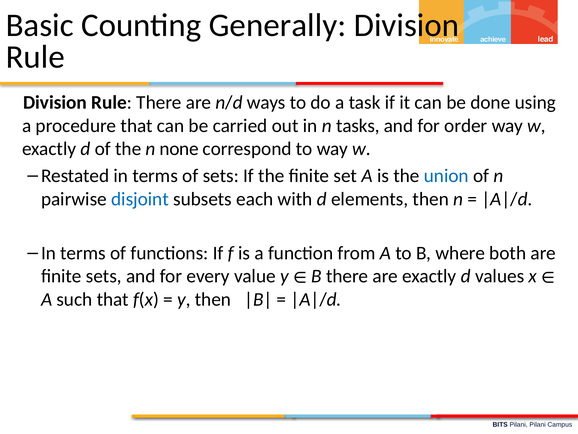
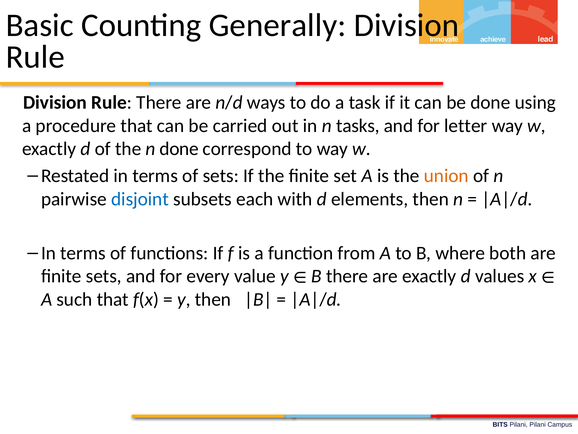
order: order -> letter (466, 126)
n none: none -> done (179, 149)
union colour: blue -> orange (446, 176)
